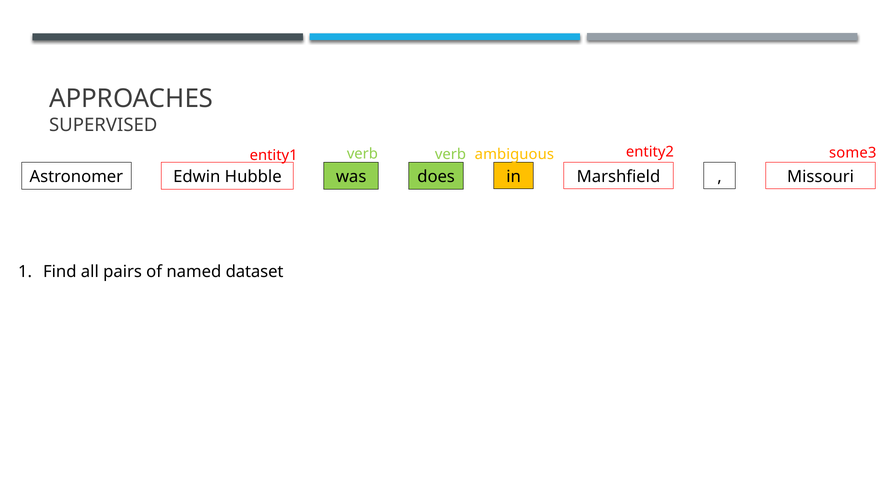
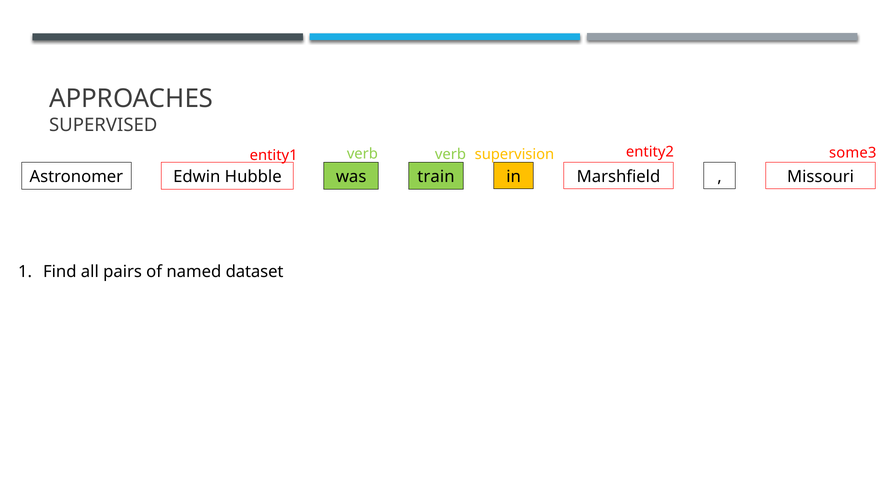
ambiguous: ambiguous -> supervision (514, 154)
does: does -> train (436, 177)
